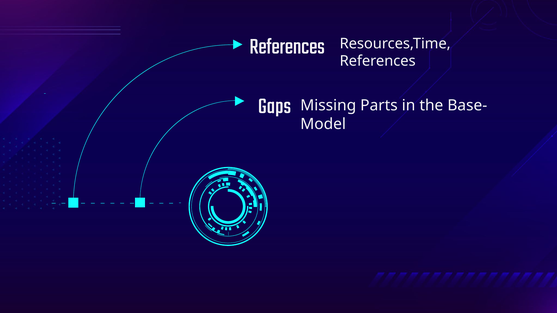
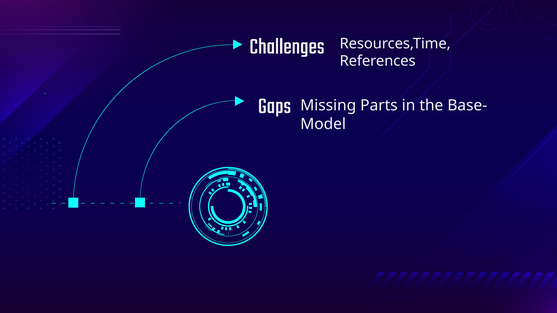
References: References -> Challenges (287, 46)
